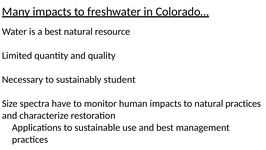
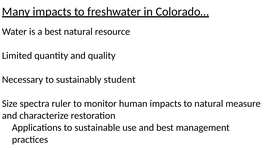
have: have -> ruler (61, 103)
natural practices: practices -> measure (243, 103)
